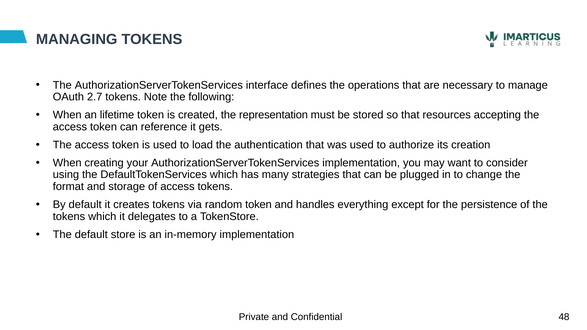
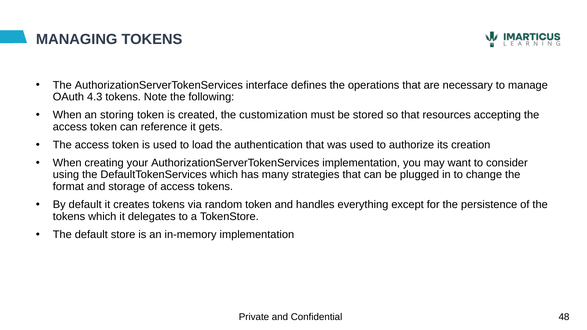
2.7: 2.7 -> 4.3 (95, 97)
lifetime: lifetime -> storing (117, 115)
representation: representation -> customization (273, 115)
